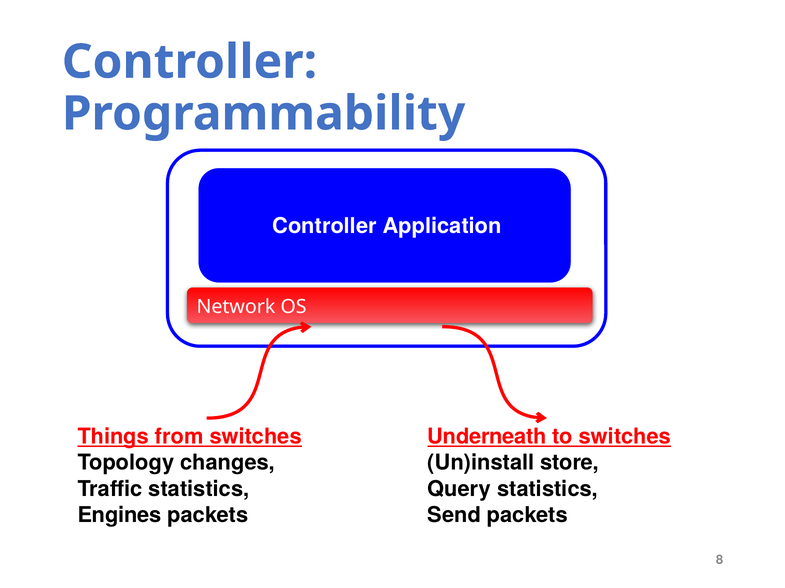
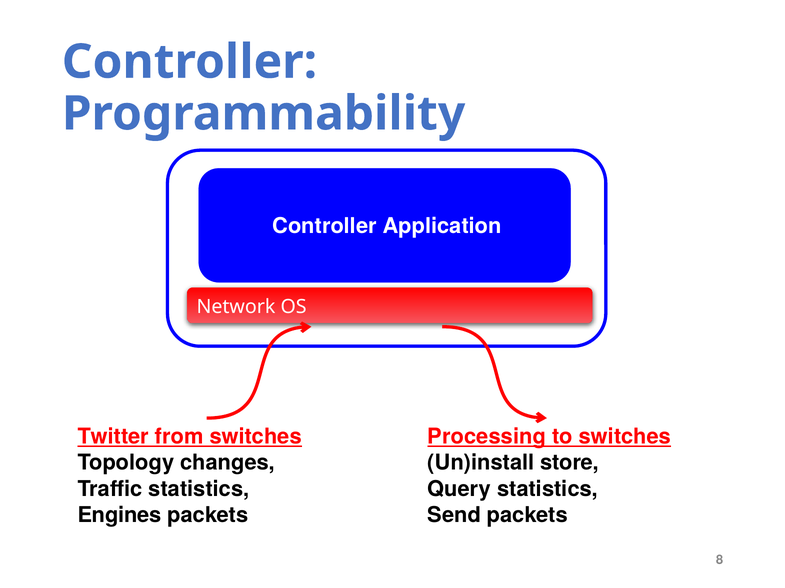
Things: Things -> Twitter (113, 437)
Underneath: Underneath -> Processing (487, 437)
